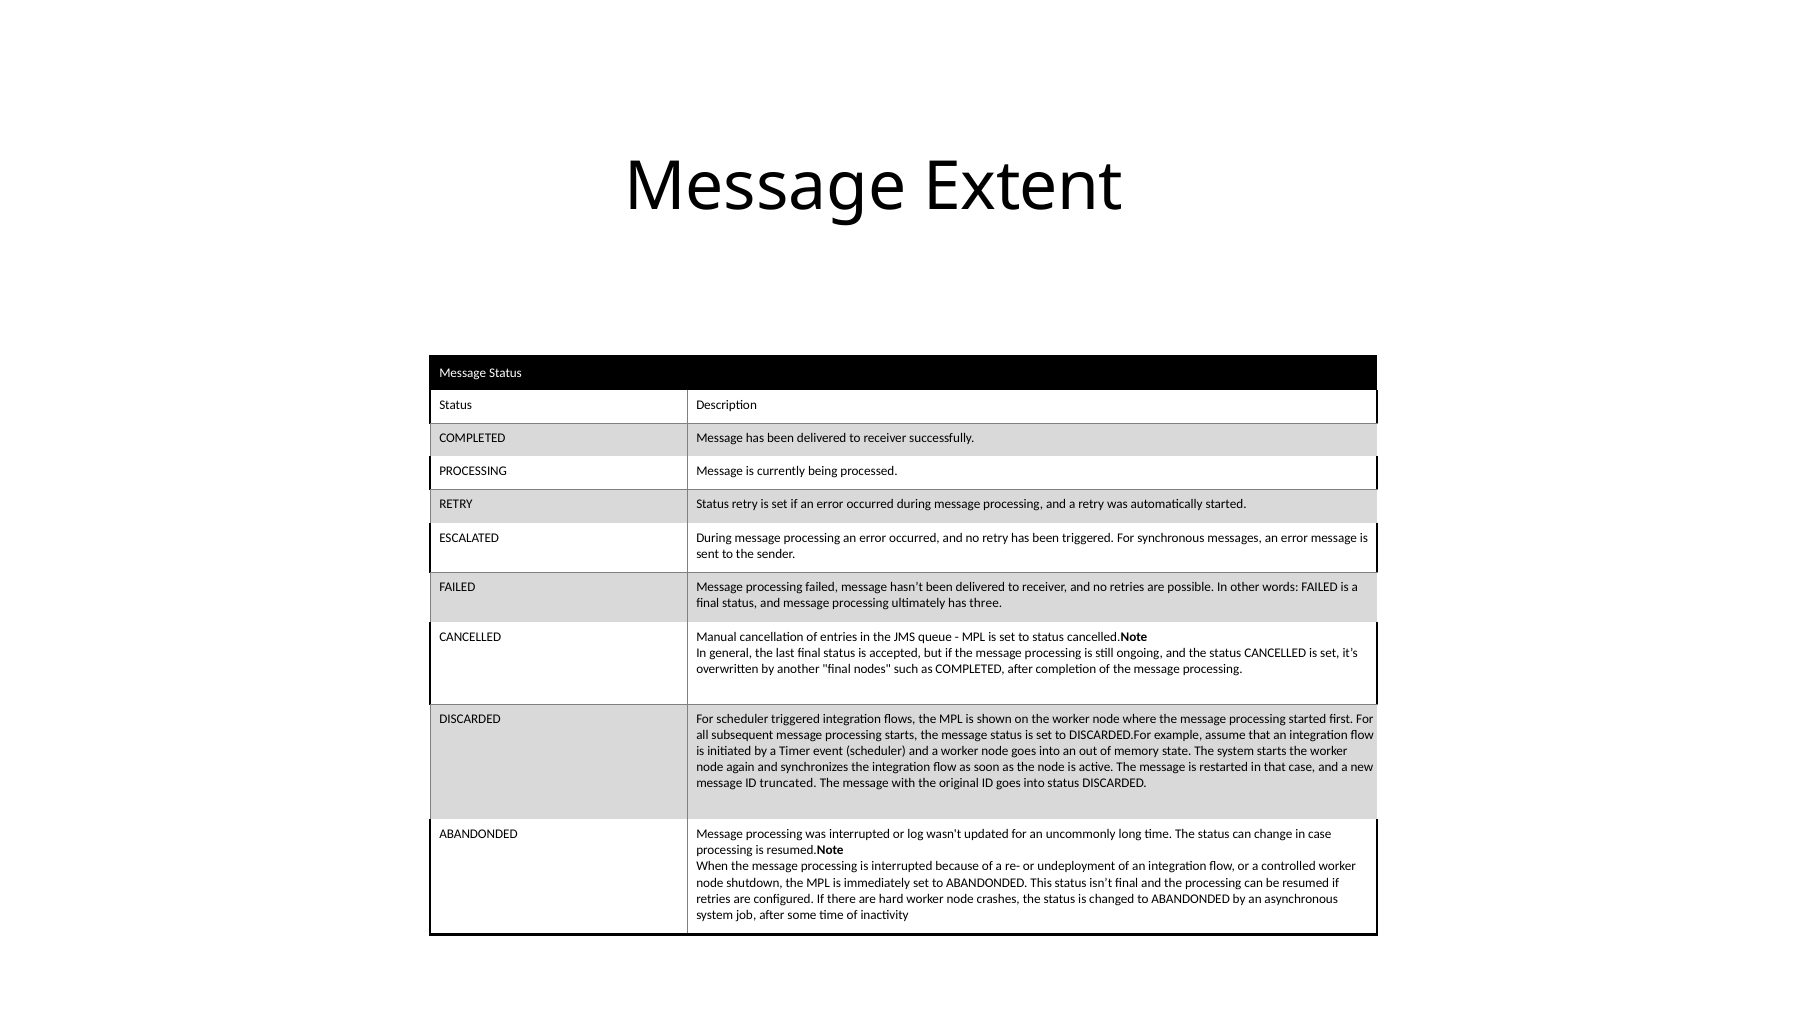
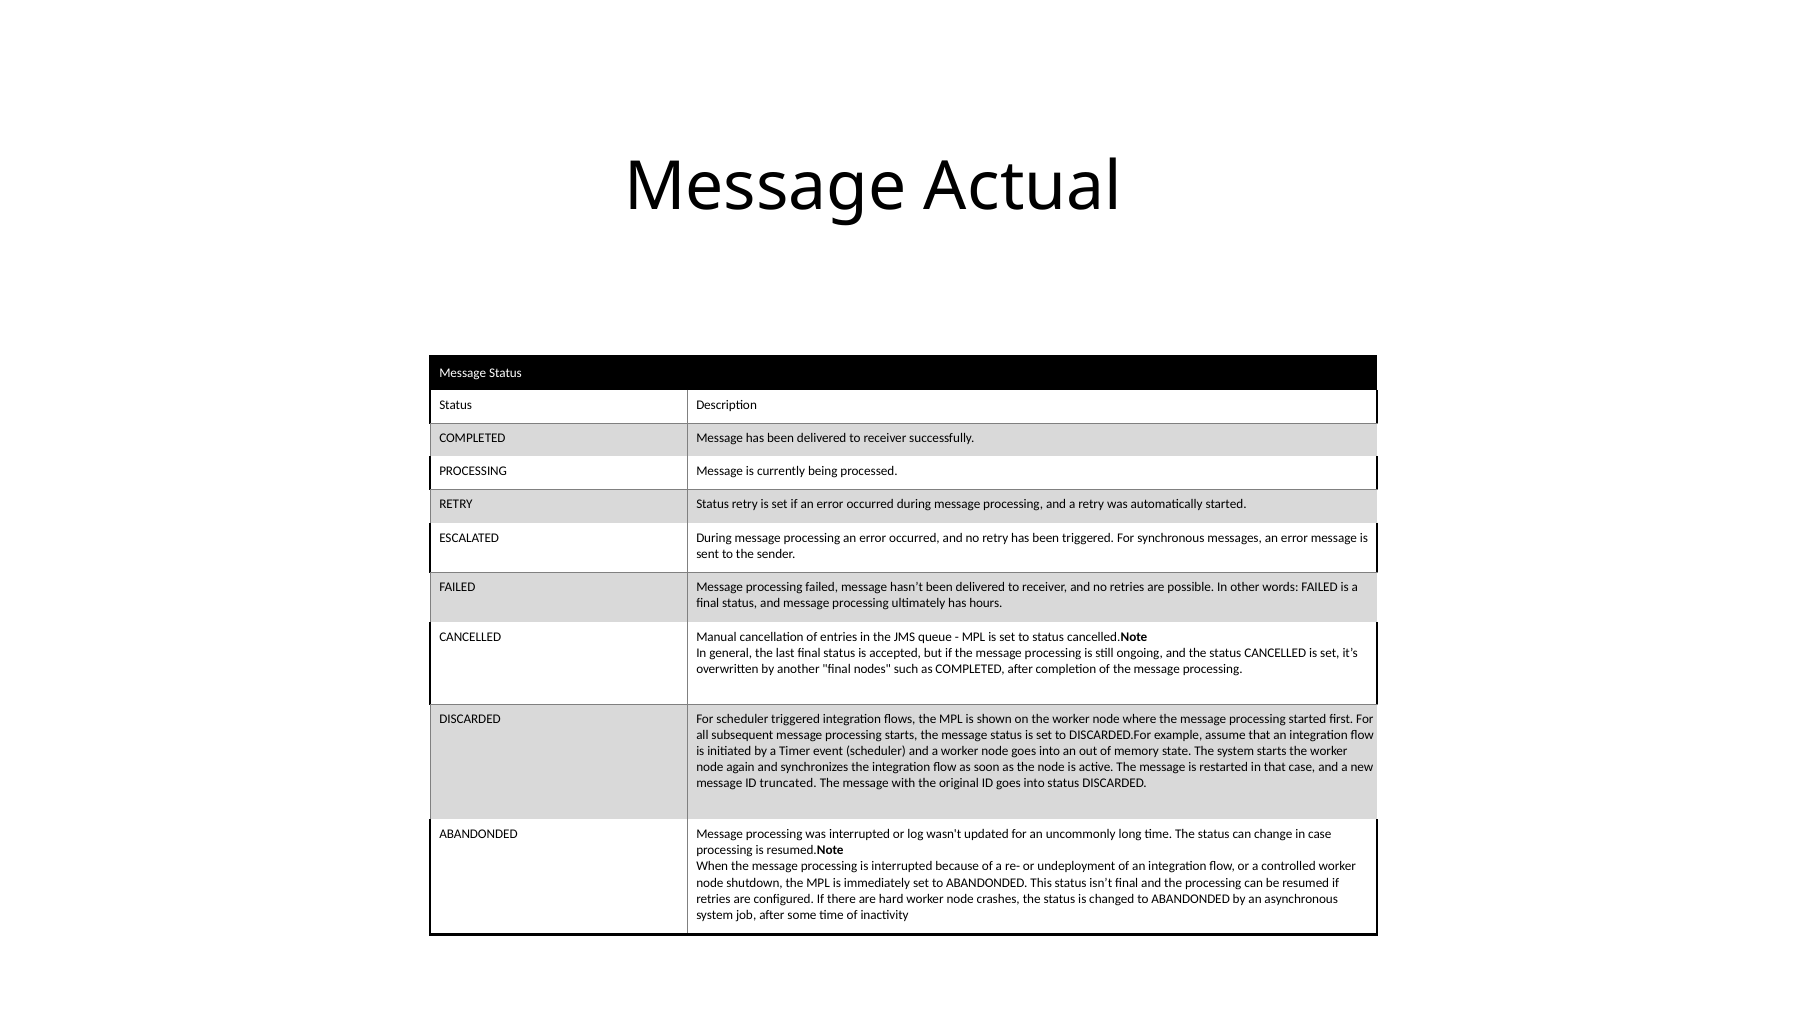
Extent: Extent -> Actual (1023, 188)
three: three -> hours (986, 603)
